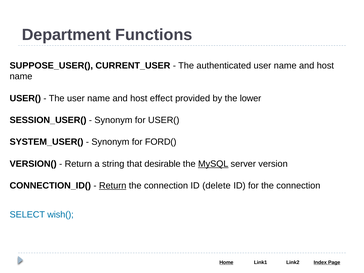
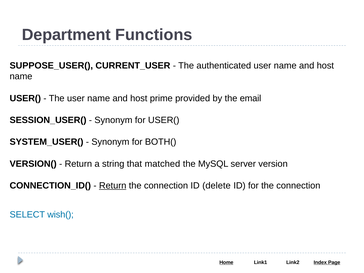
effect: effect -> prime (161, 98)
lower: lower -> email (251, 98)
FORD(: FORD( -> BOTH( (161, 142)
desirable: desirable -> matched (162, 164)
MySQL underline: present -> none (213, 164)
